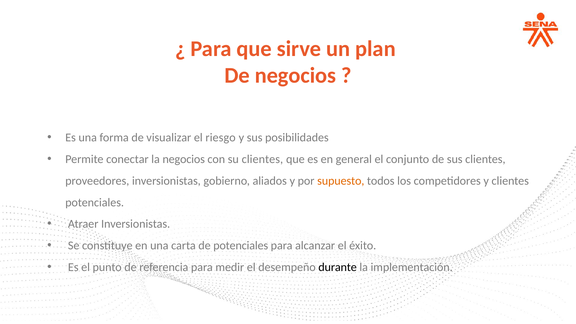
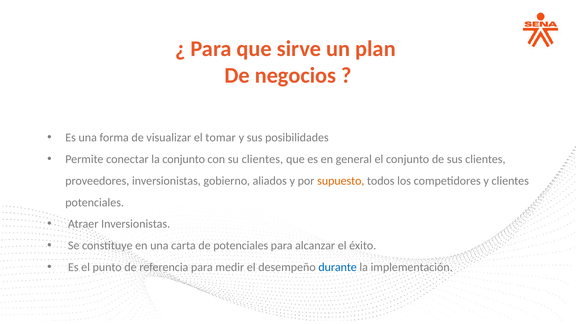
riesgo: riesgo -> tomar (221, 138)
la negocios: negocios -> conjunto (184, 159)
durante colour: black -> blue (338, 267)
